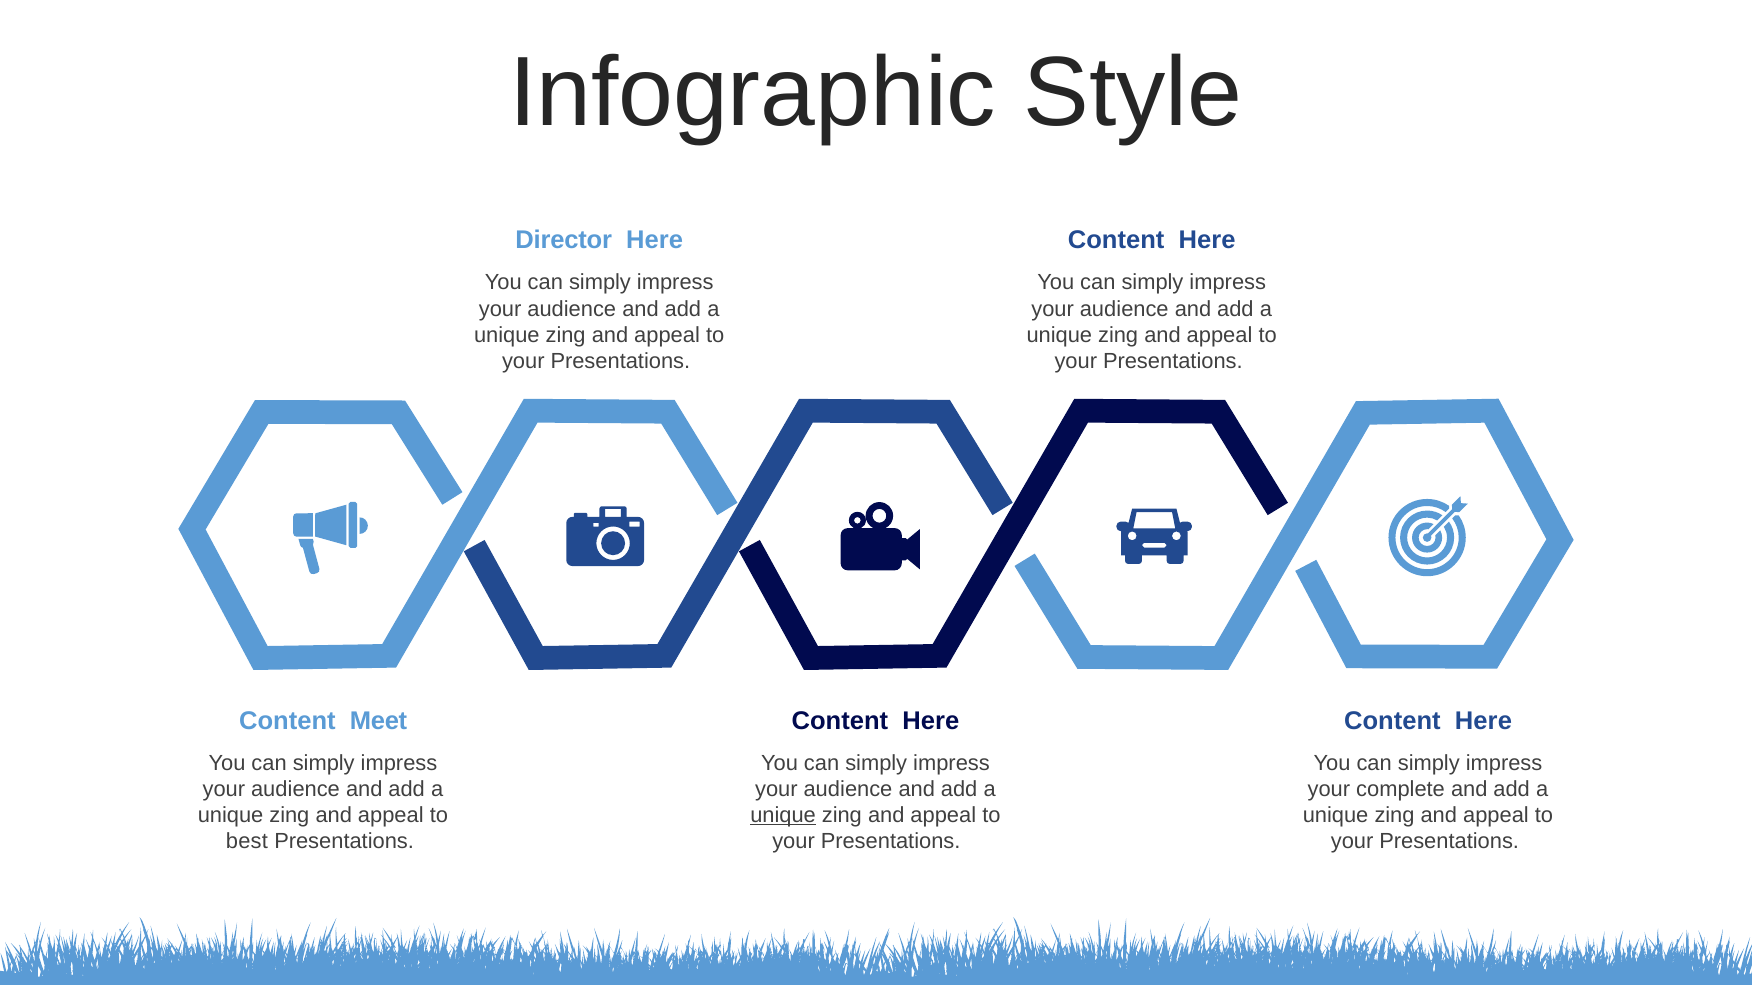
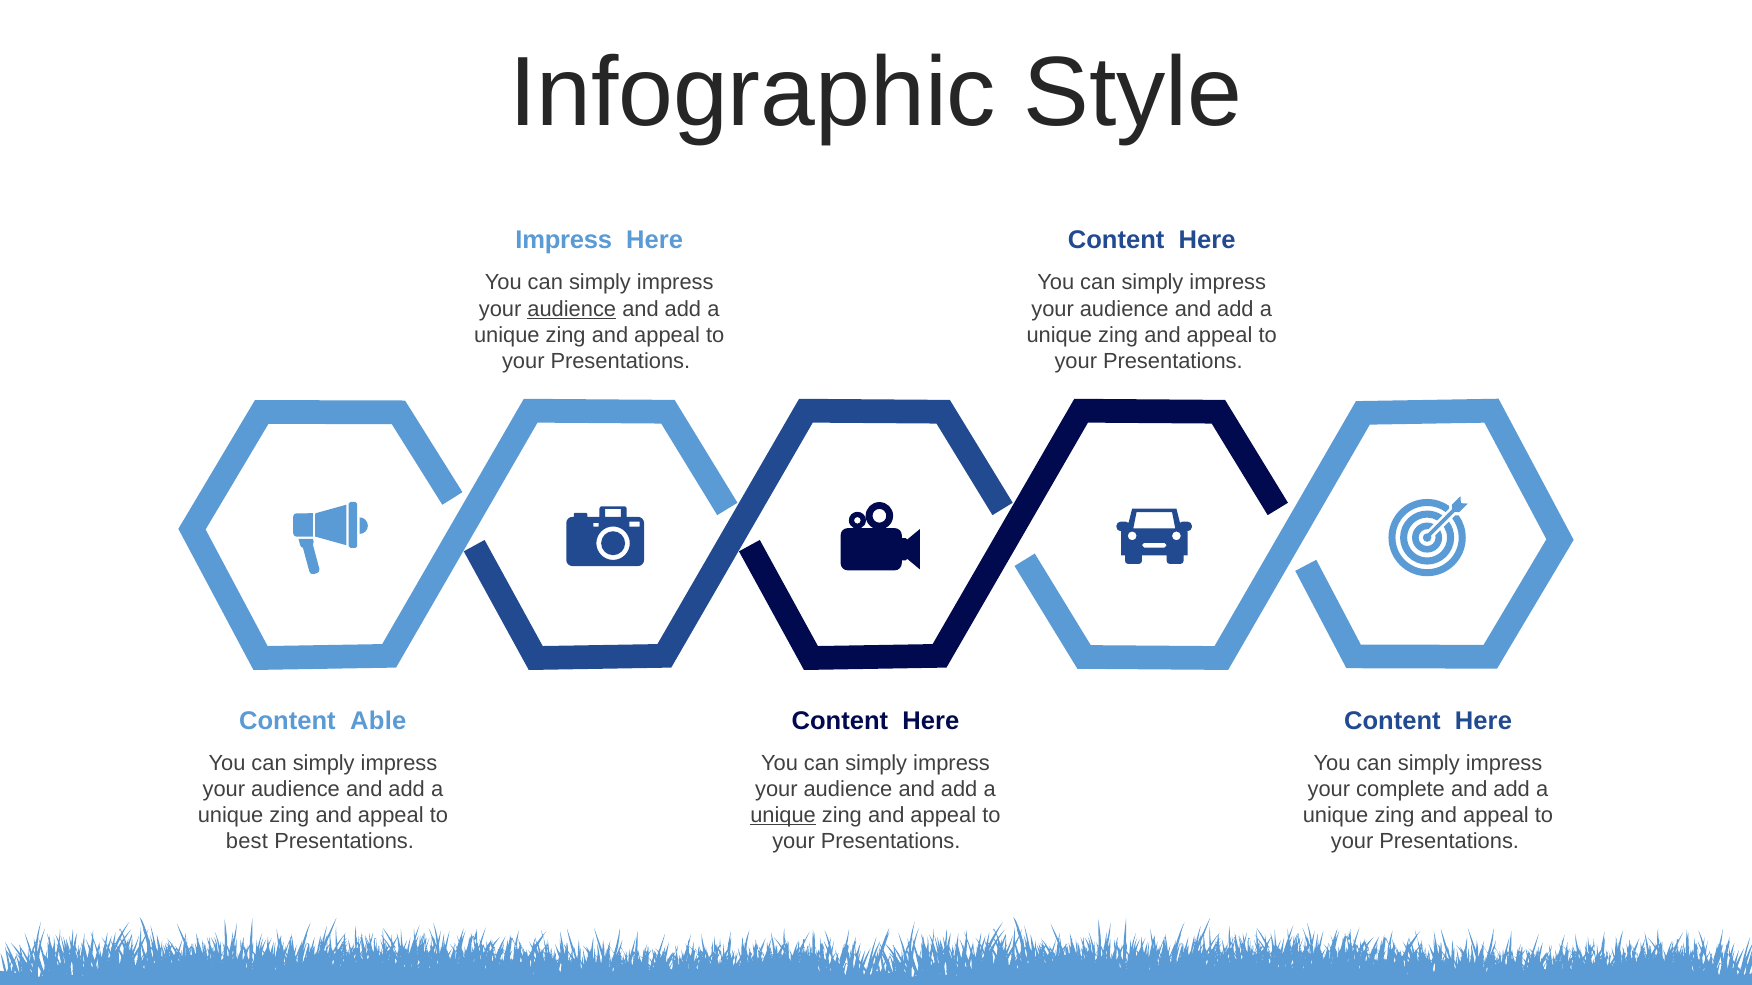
Director: Director -> Impress (564, 240)
audience underline: none -> present (572, 309)
Meet: Meet -> Able (378, 721)
